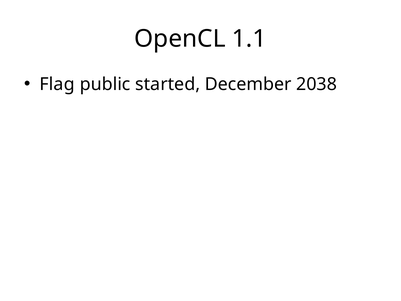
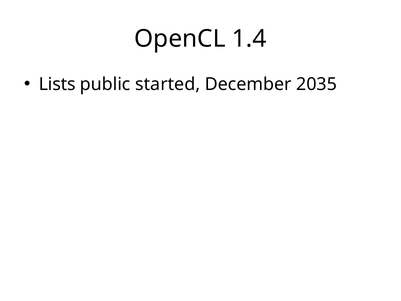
1.1: 1.1 -> 1.4 (249, 39)
Flag: Flag -> Lists (57, 84)
2038: 2038 -> 2035 (317, 84)
